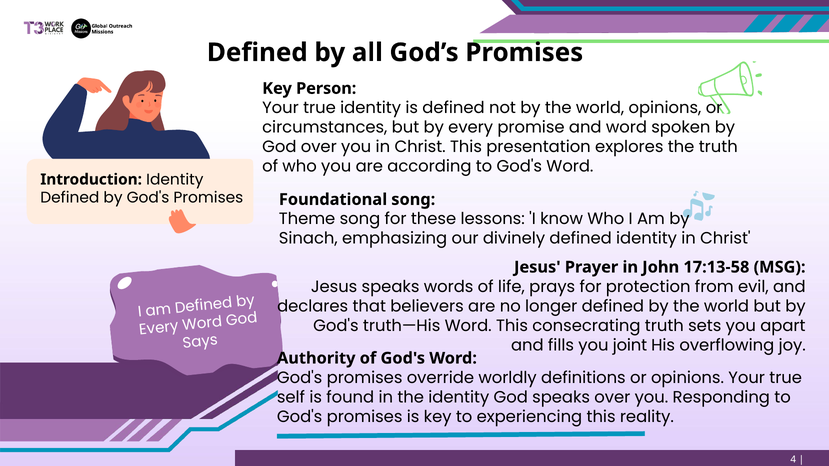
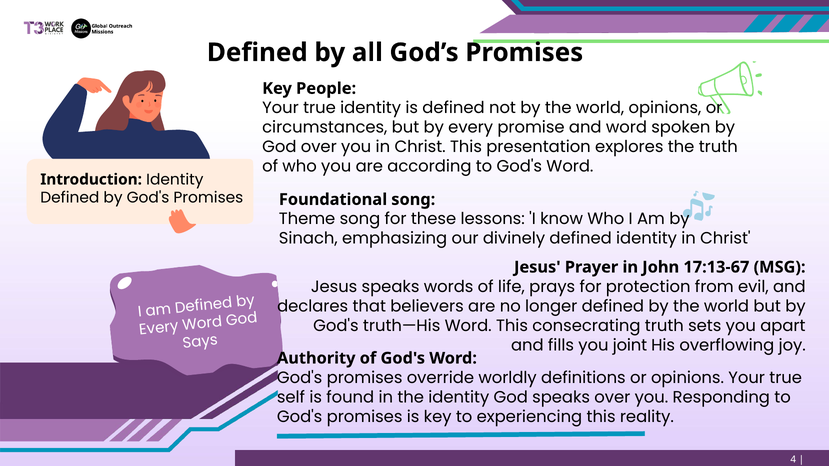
Person: Person -> People (326, 88)
17:13-58: 17:13-58 -> 17:13-67 (716, 267)
